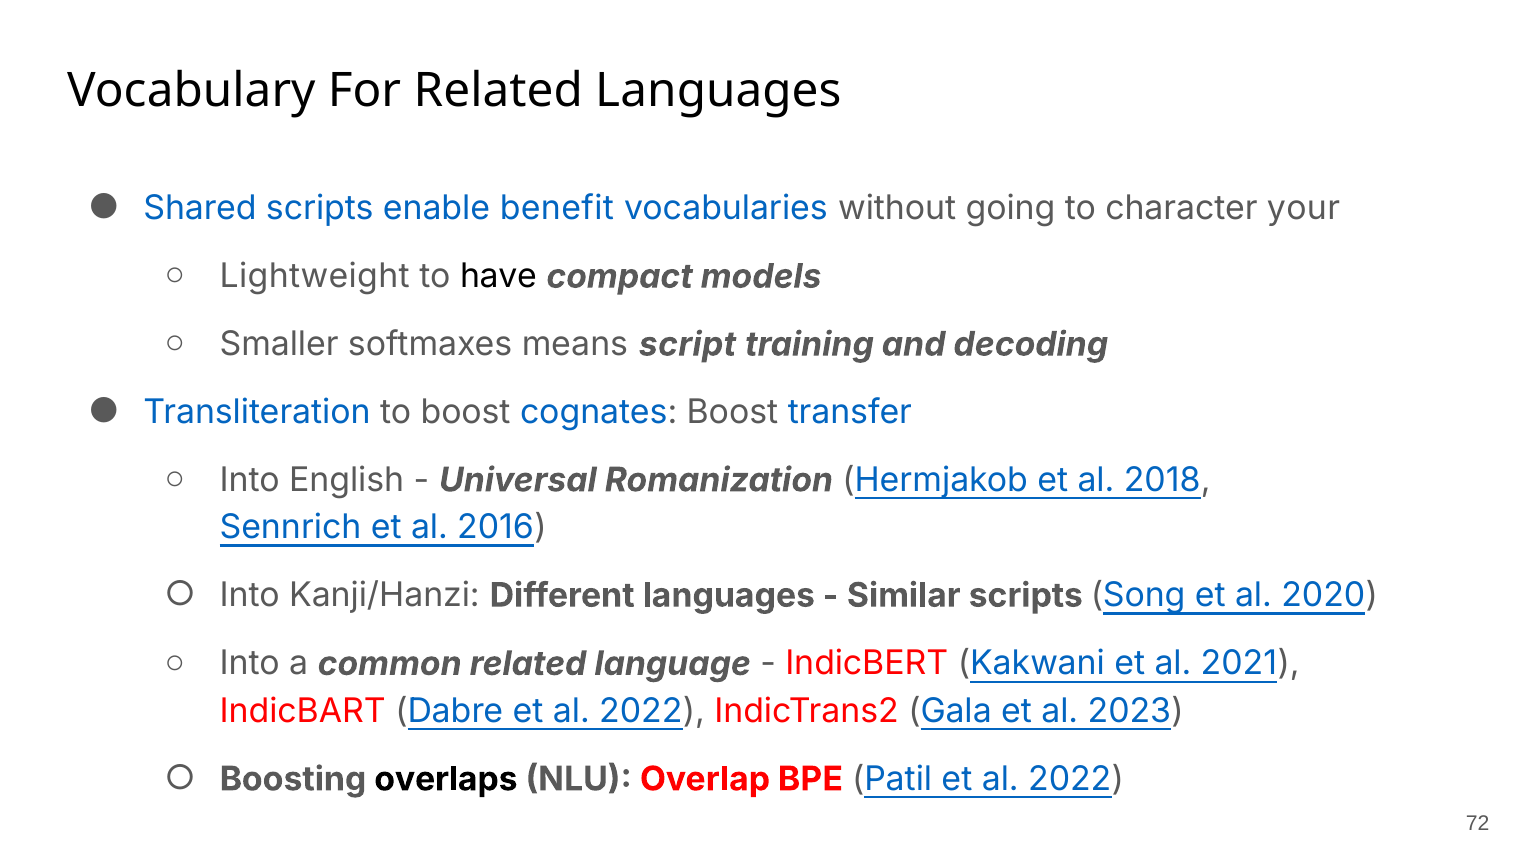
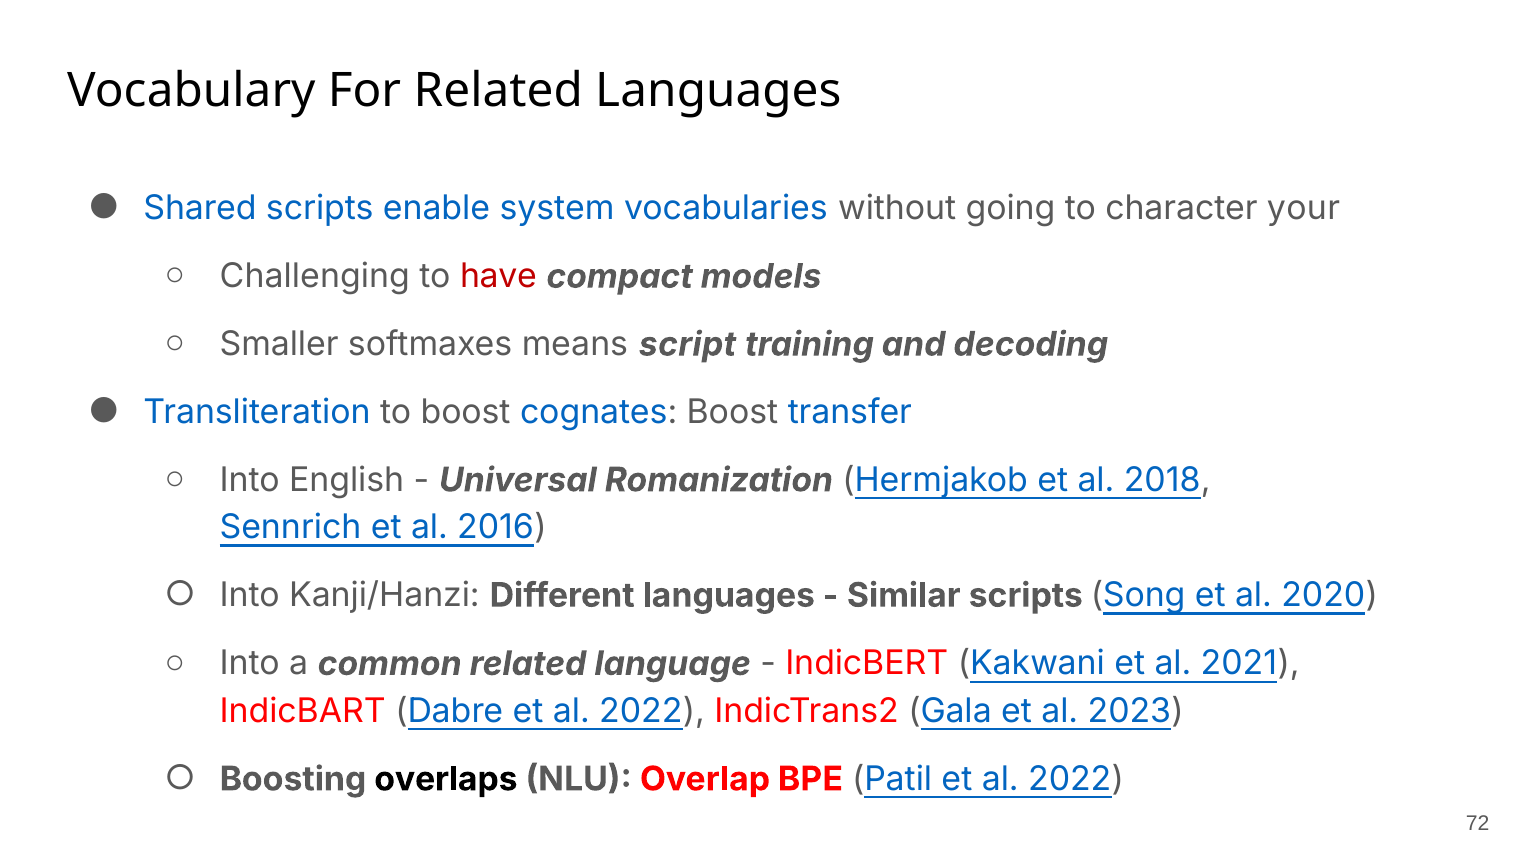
benefit: benefit -> system (557, 209)
Lightweight: Lightweight -> Challenging (315, 276)
have colour: black -> red (498, 276)
